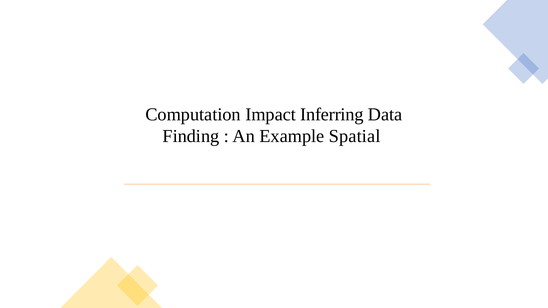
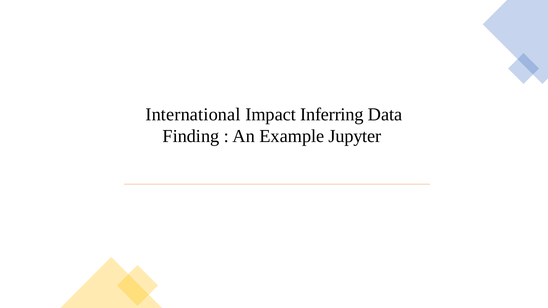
Computation: Computation -> International (193, 114)
Spatial: Spatial -> Jupyter (355, 136)
